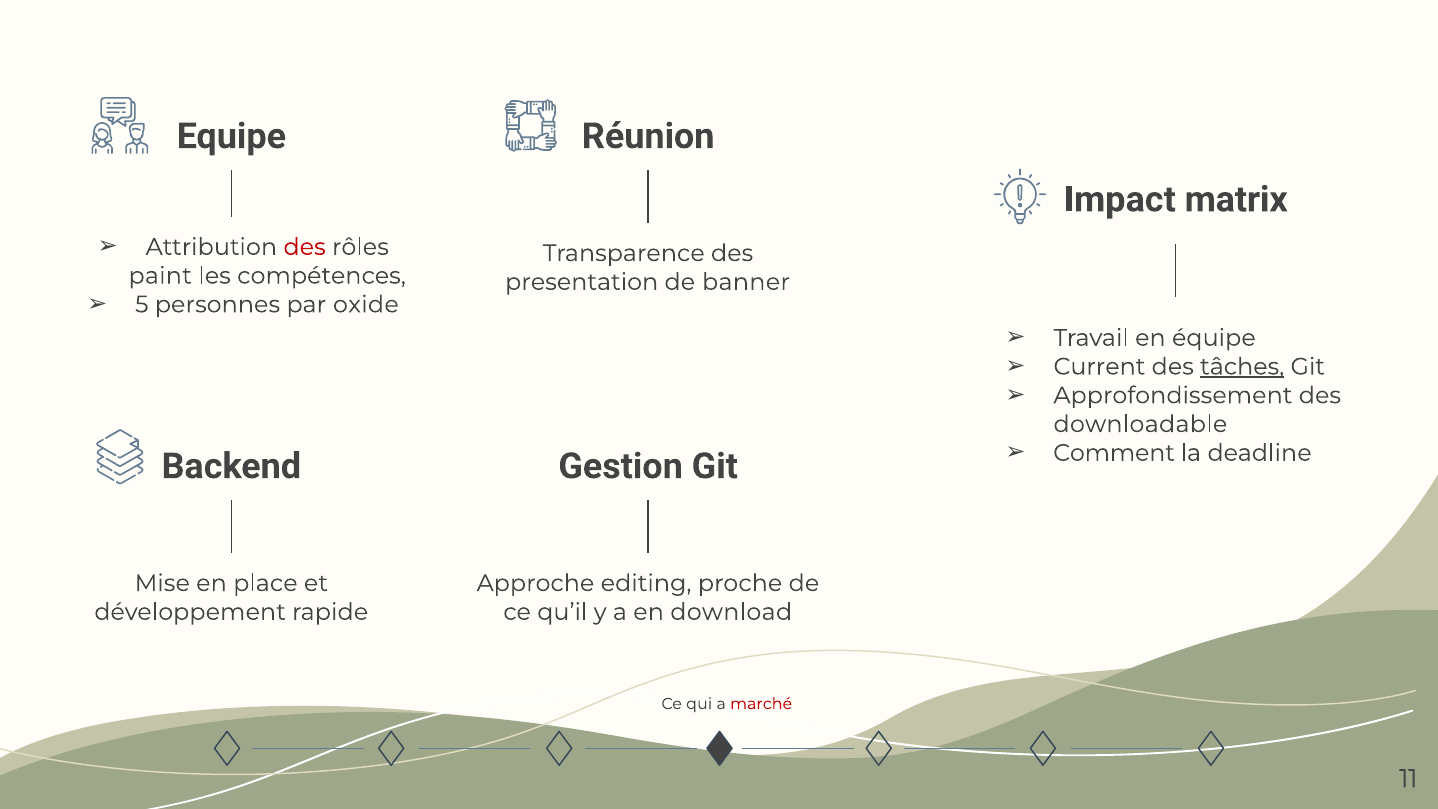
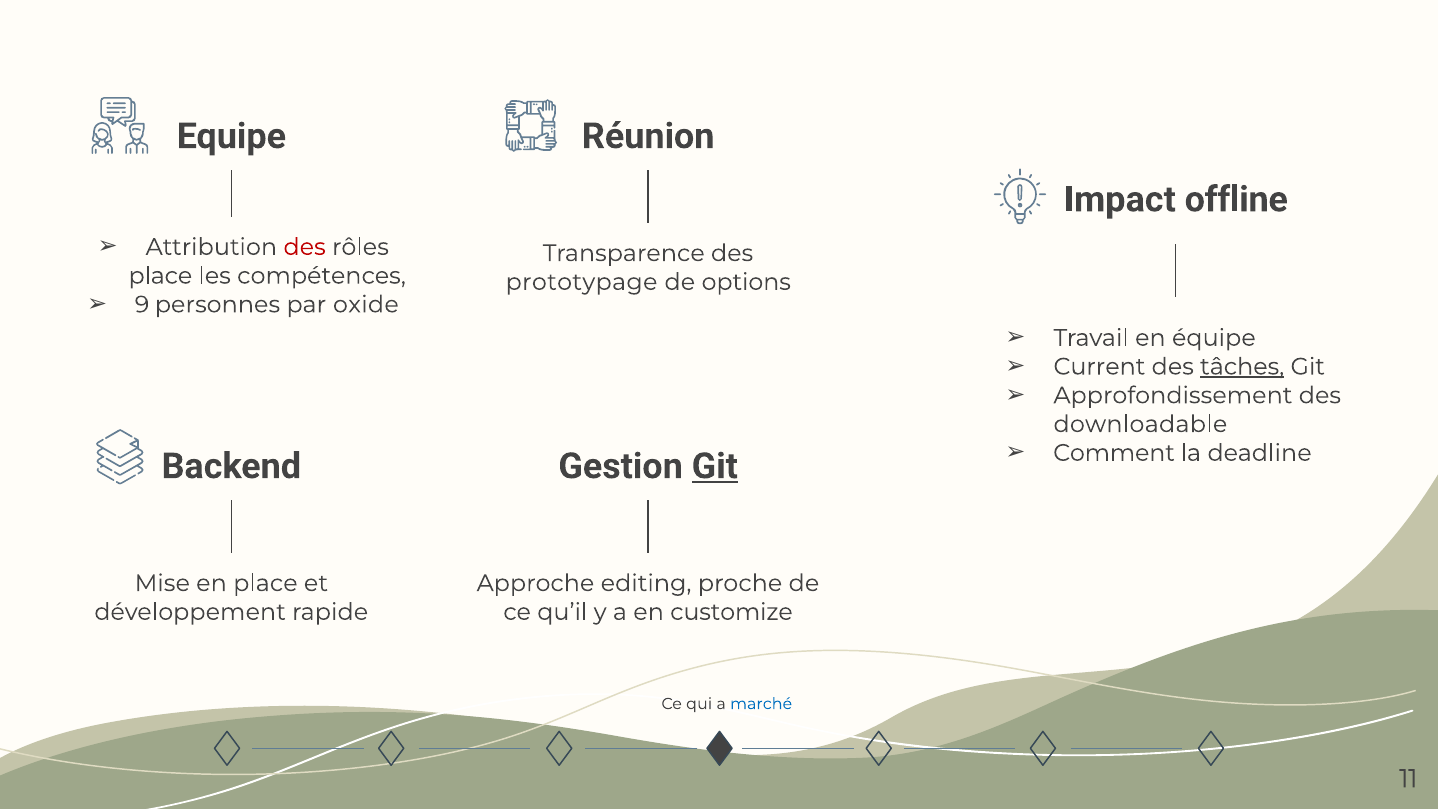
matrix: matrix -> offline (1236, 199)
paint: paint -> place (160, 276)
presentation: presentation -> prototypage (581, 282)
banner: banner -> options (746, 282)
5: 5 -> 9 (142, 304)
Git underline: none -> present (715, 466)
download: download -> customize (731, 612)
marché colour: red -> blue (761, 704)
